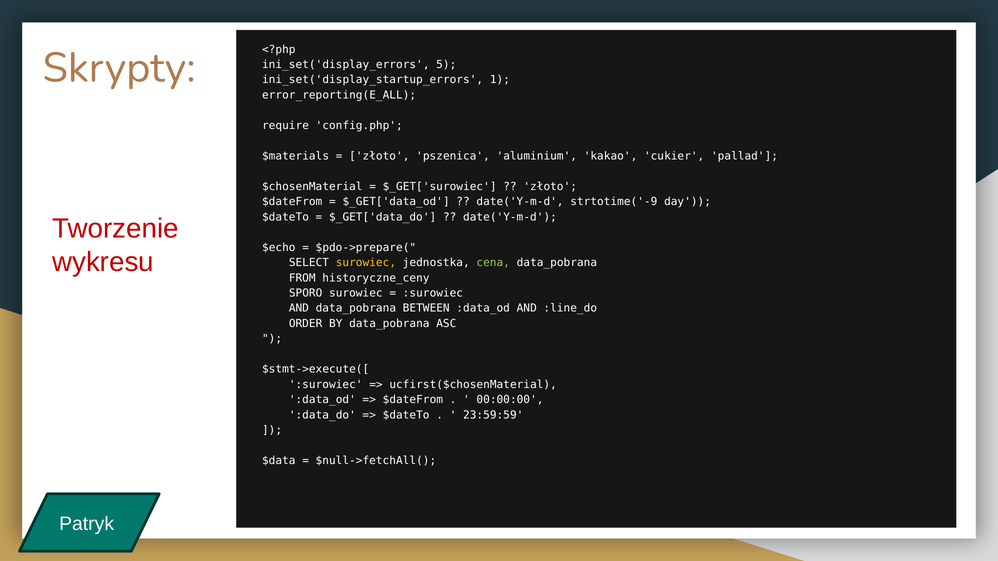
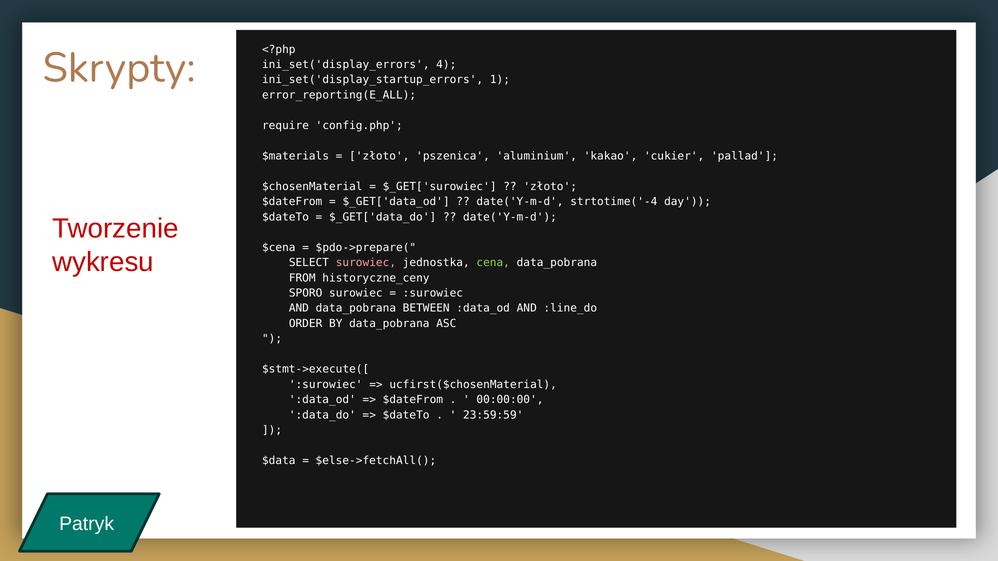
5: 5 -> 4 (446, 65)
strtotime('-9: strtotime('-9 -> strtotime('-4 (614, 202)
$echo: $echo -> $cena (279, 248)
surowiec colour: yellow -> pink (366, 263)
$null->fetchAll(: $null->fetchAll( -> $else->fetchAll( (376, 461)
